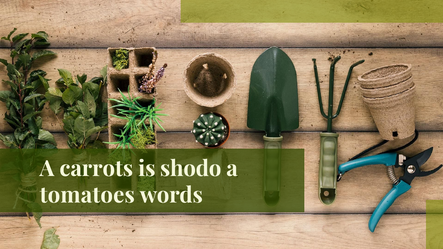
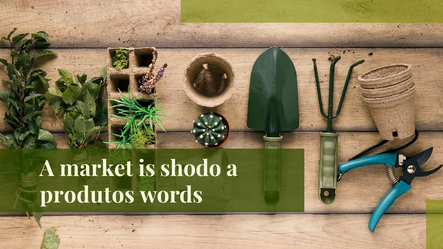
carrots: carrots -> market (96, 169)
tomatoes: tomatoes -> produtos (87, 195)
